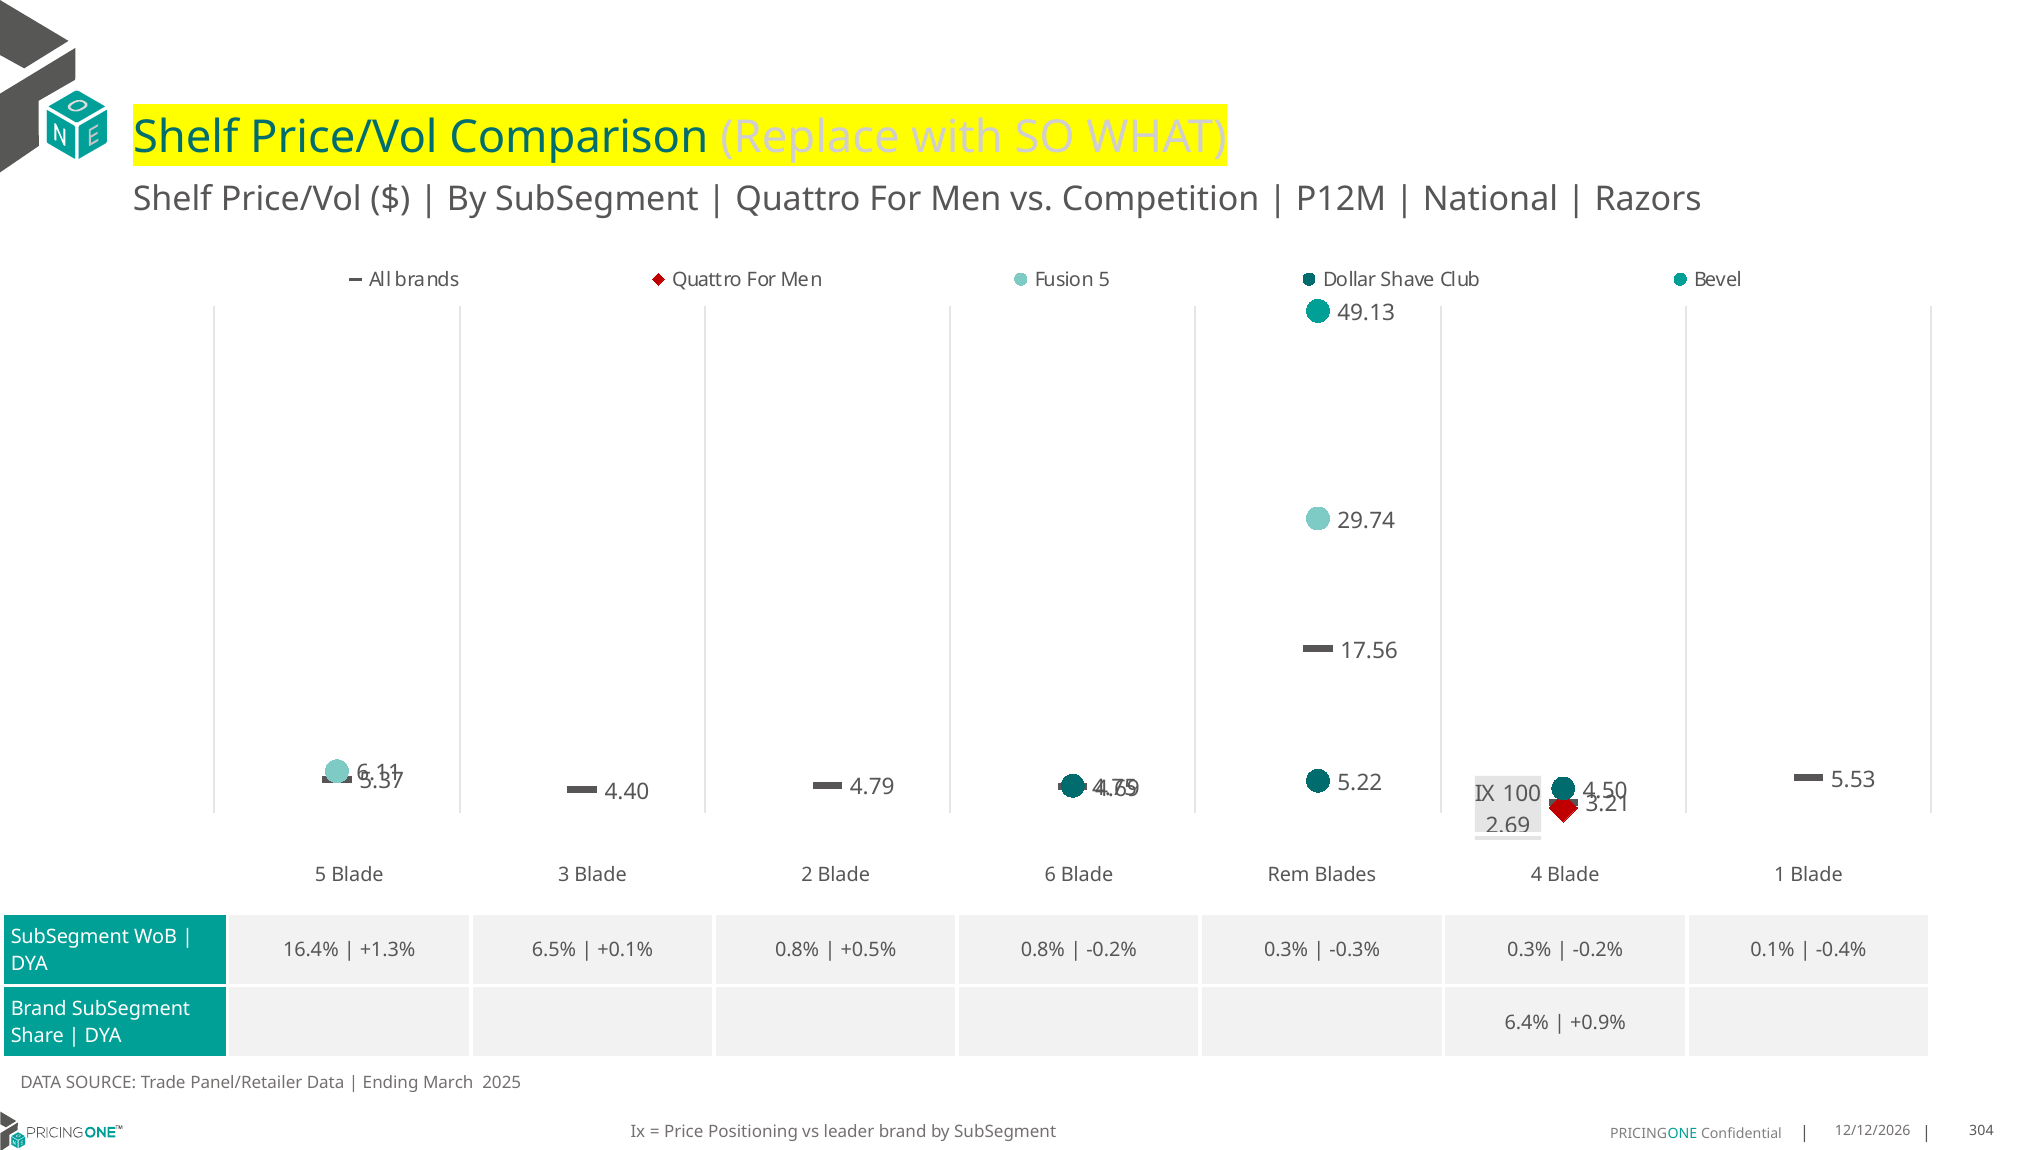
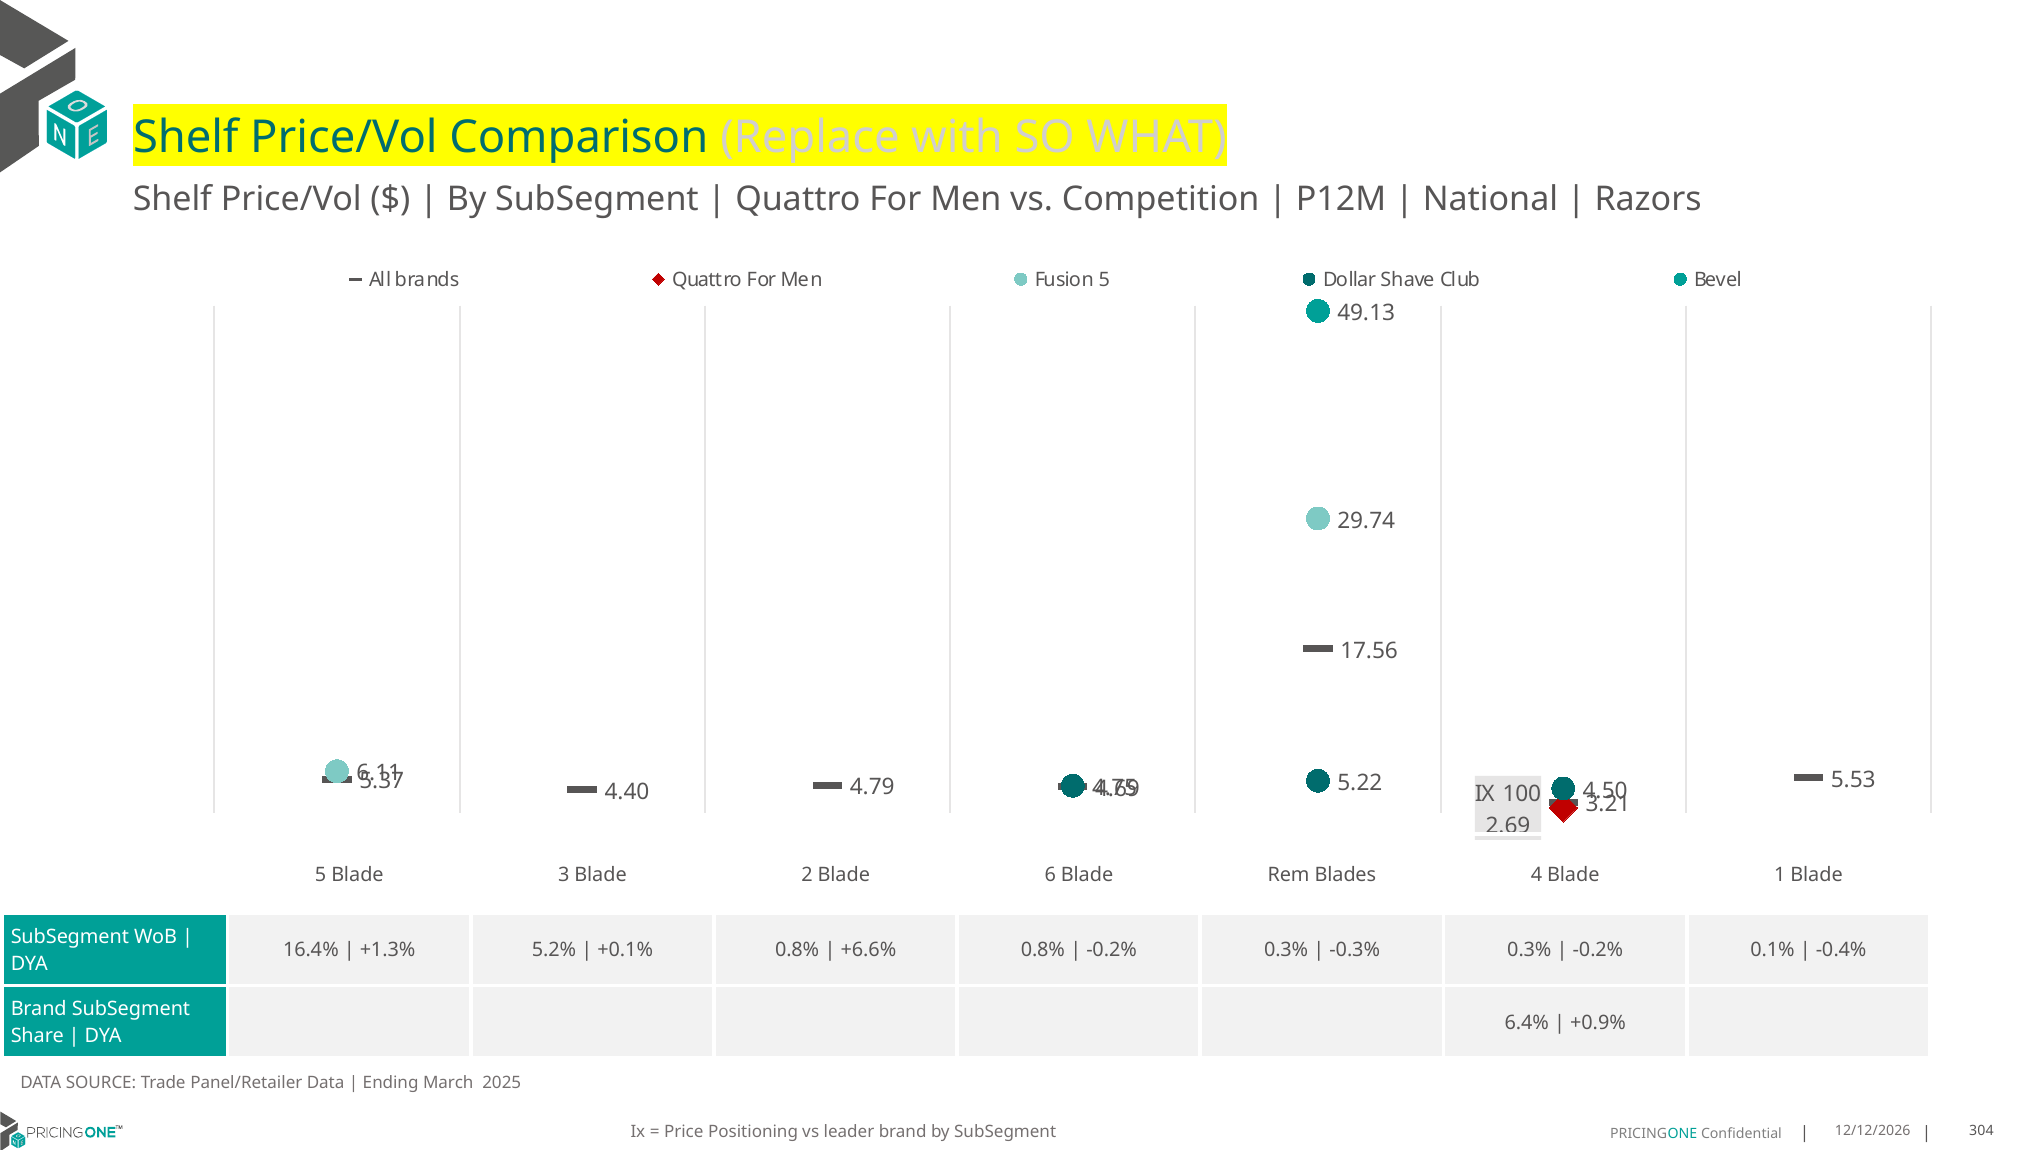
6.5%: 6.5% -> 5.2% (554, 950)
+0.5%: +0.5% -> +6.6% (868, 950)
